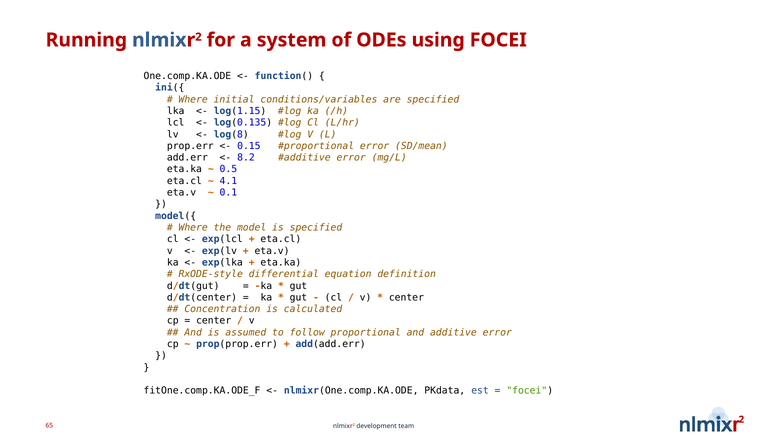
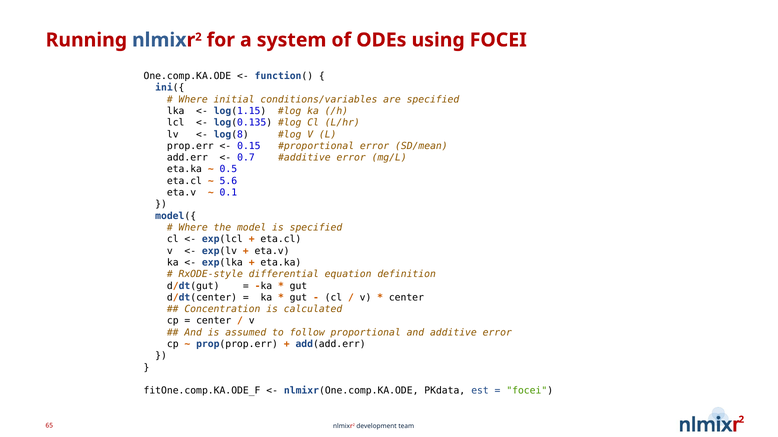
8.2: 8.2 -> 0.7 (246, 158)
4.1: 4.1 -> 5.6 (228, 181)
